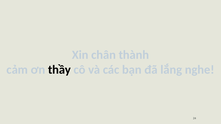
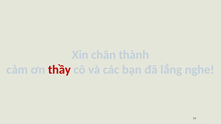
thầy colour: black -> red (59, 70)
